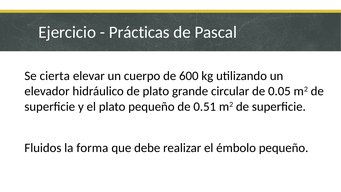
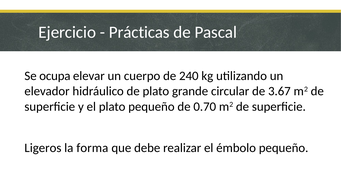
cierta: cierta -> ocupa (55, 76)
600: 600 -> 240 (189, 76)
0.05: 0.05 -> 3.67 (279, 91)
0.51: 0.51 -> 0.70 (205, 106)
Fluidos: Fluidos -> Ligeros (43, 148)
